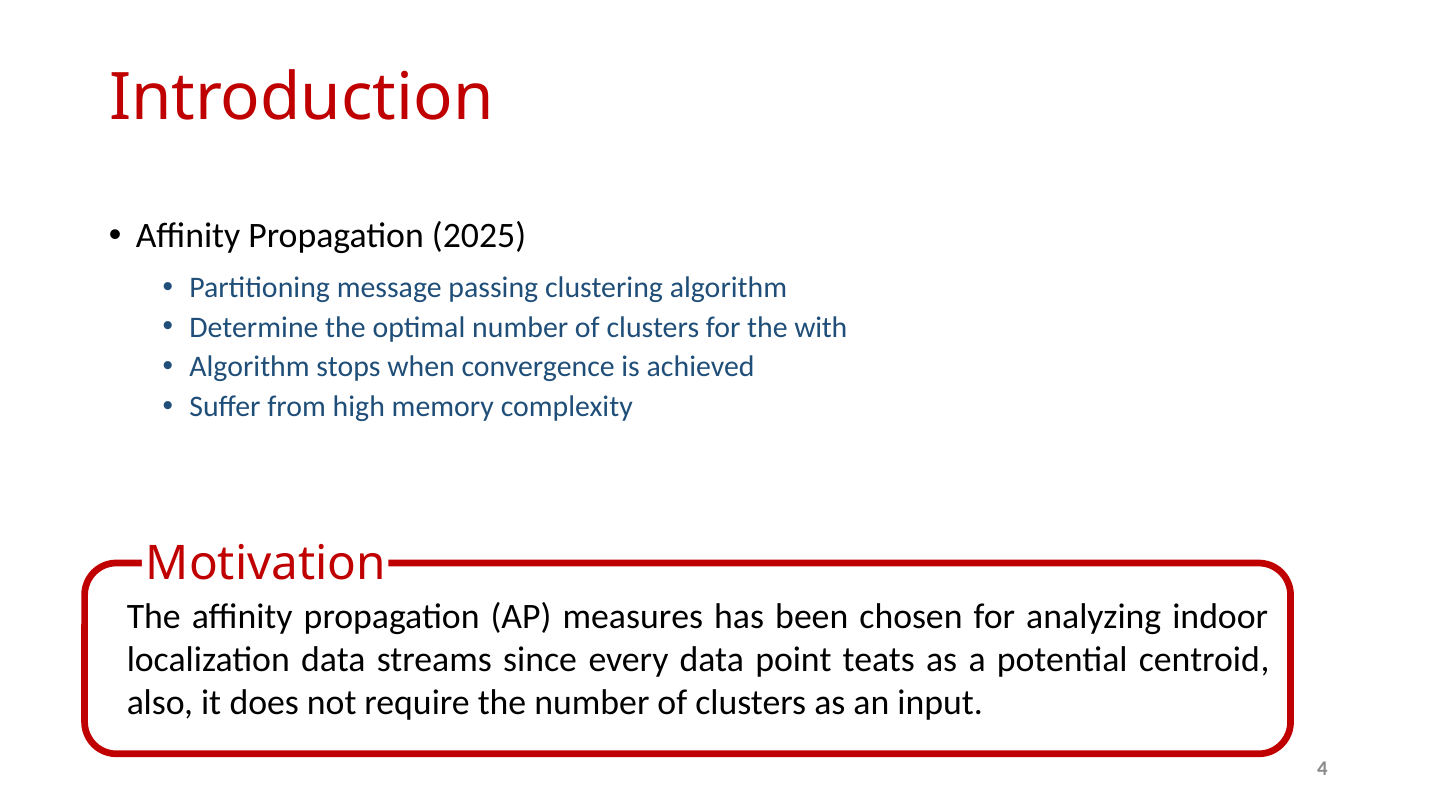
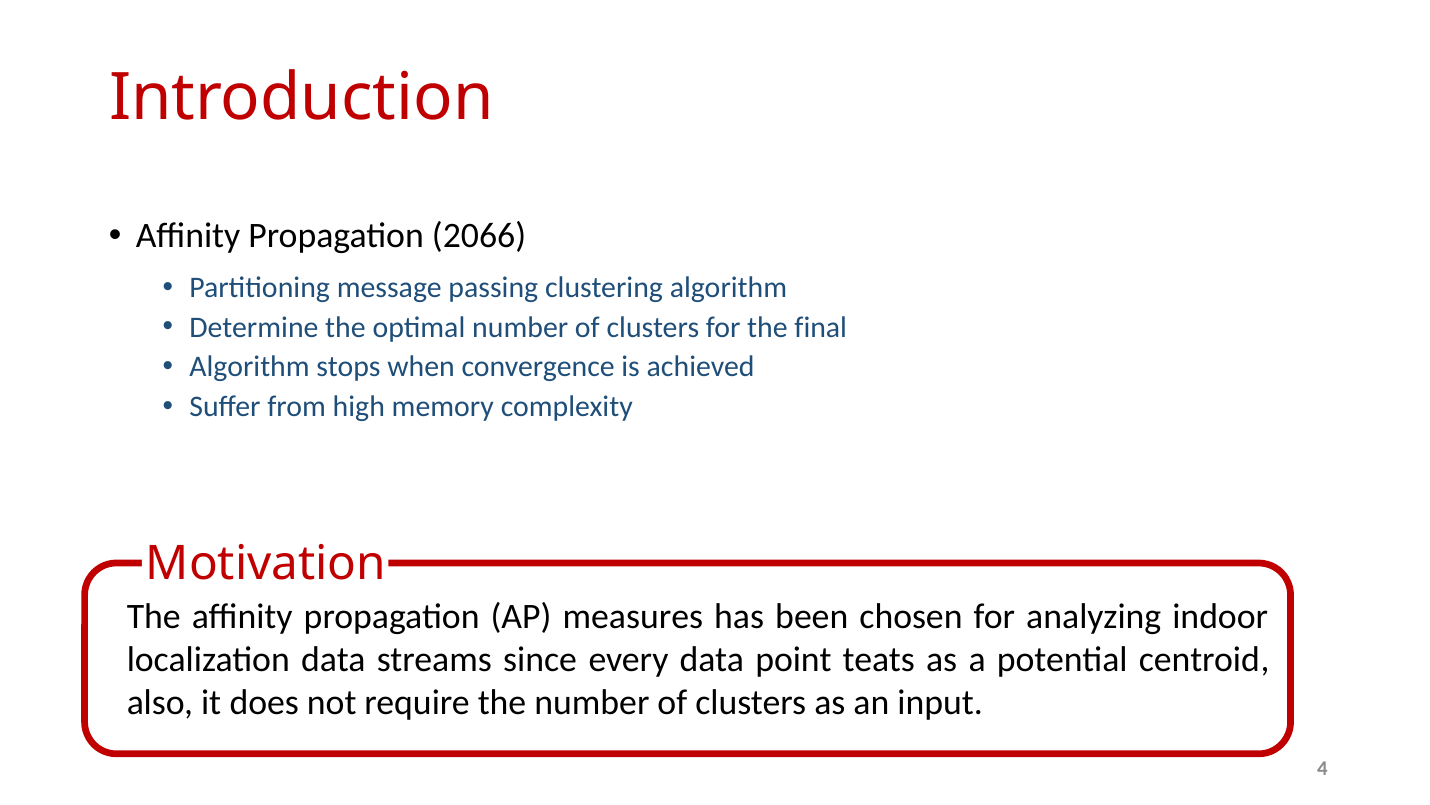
2025: 2025 -> 2066 (479, 236)
with: with -> final (821, 327)
